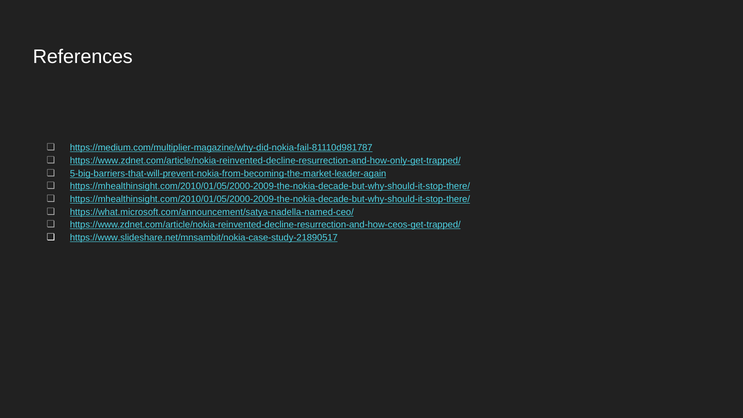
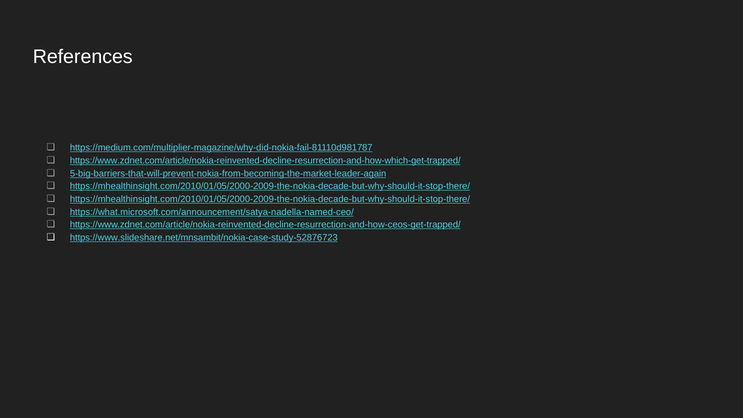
https://www.zdnet.com/article/nokia-reinvented-decline-resurrection-and-how-only-get-trapped/: https://www.zdnet.com/article/nokia-reinvented-decline-resurrection-and-how-only-get-trapped/ -> https://www.zdnet.com/article/nokia-reinvented-decline-resurrection-and-how-which-get-trapped/ (265, 161)
https://www.slideshare.net/mnsambit/nokia-case-study-21890517: https://www.slideshare.net/mnsambit/nokia-case-study-21890517 -> https://www.slideshare.net/mnsambit/nokia-case-study-52876723 (204, 238)
